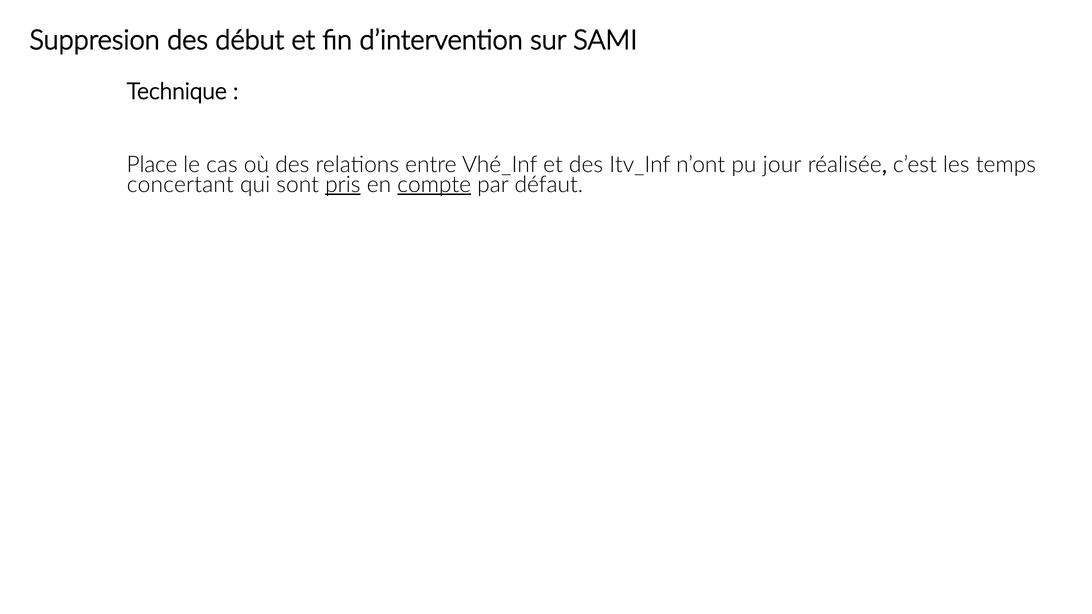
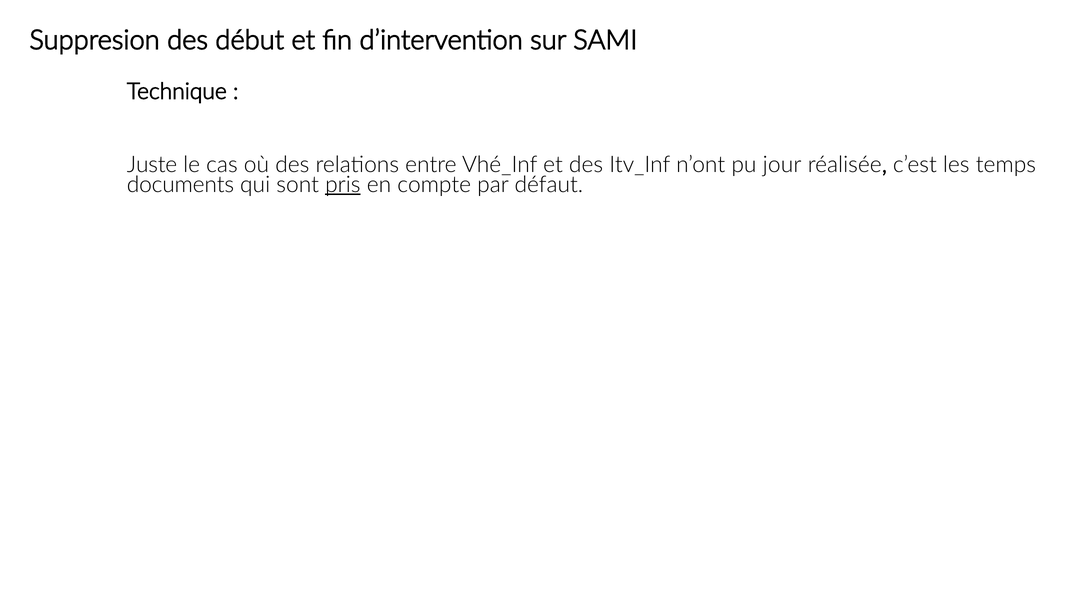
Place: Place -> Juste (152, 165)
concertant: concertant -> documents (180, 185)
compte underline: present -> none (434, 185)
